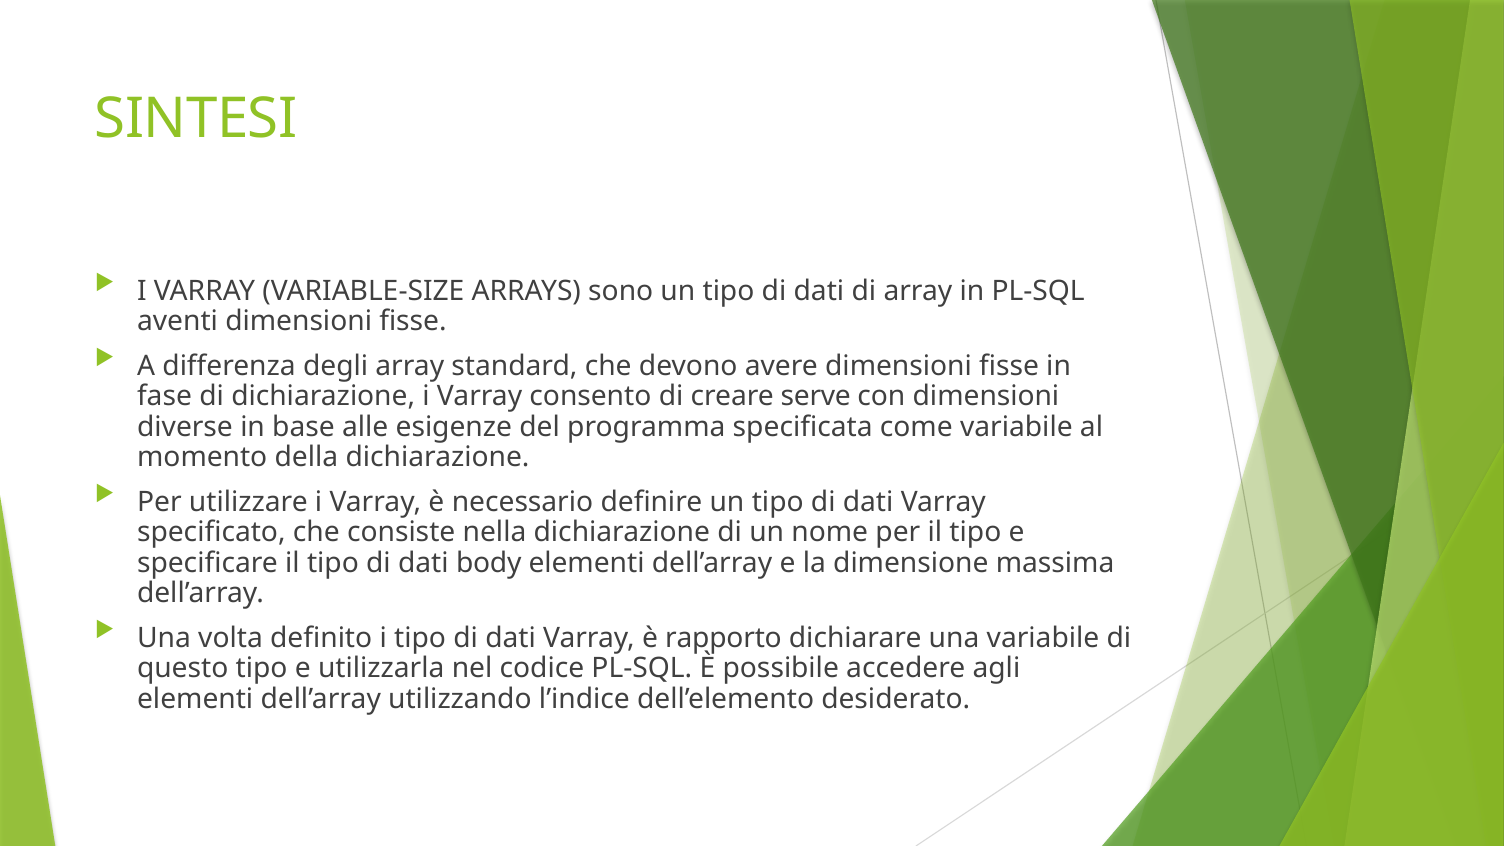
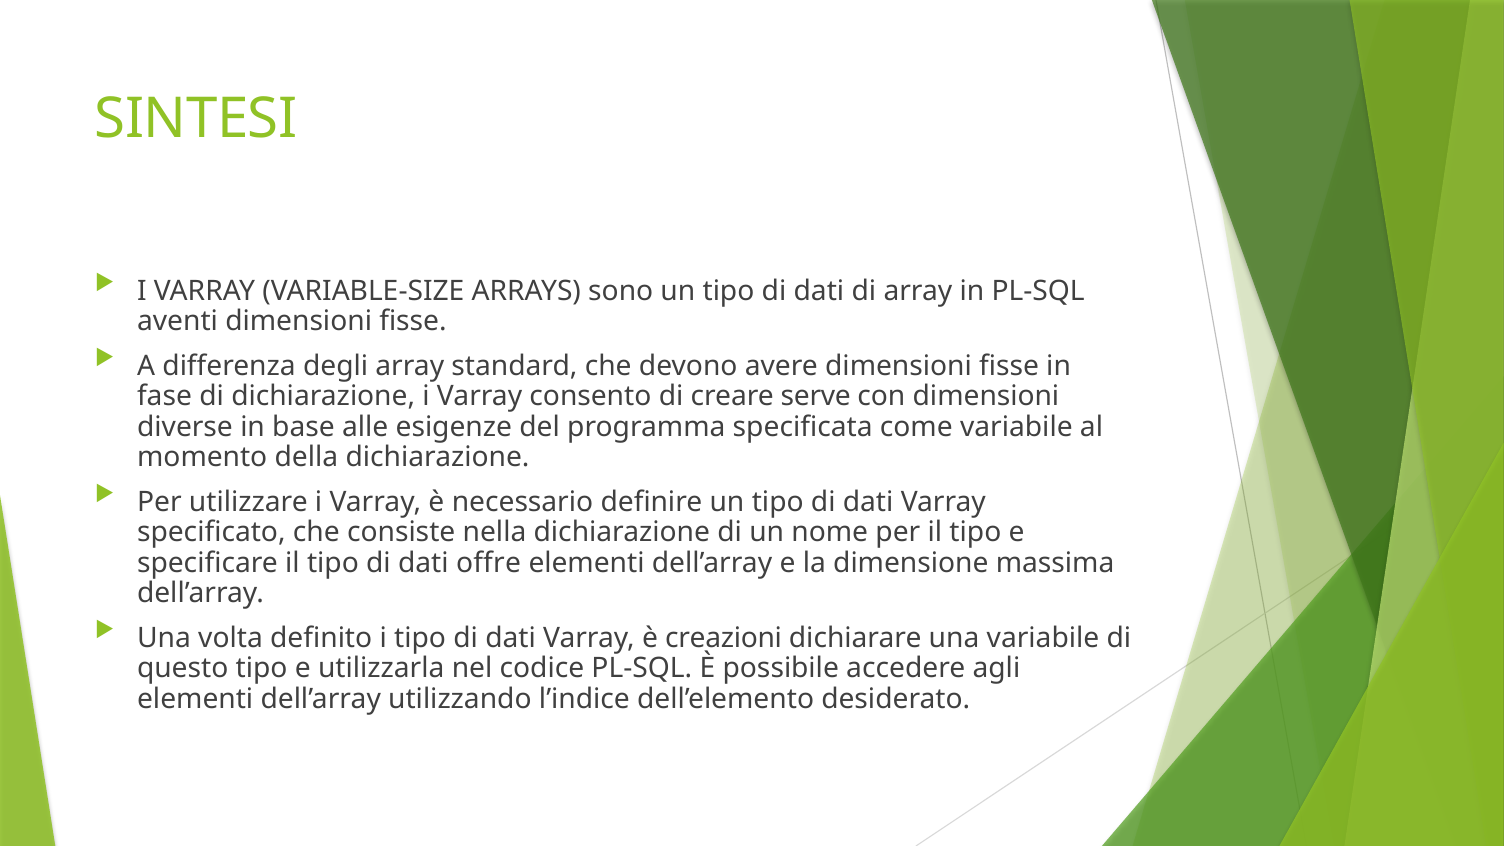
body: body -> offre (488, 563)
rapporto: rapporto -> creazioni (724, 638)
